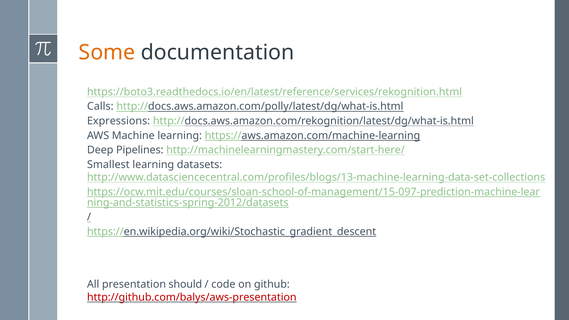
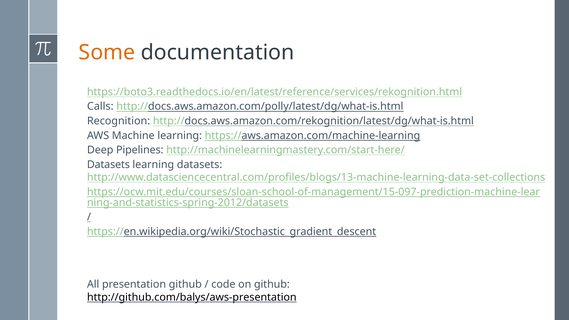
Expressions: Expressions -> Recognition (119, 121)
Smallest: Smallest -> Datasets (108, 165)
presentation should: should -> github (185, 285)
http://github.com/balys/aws-presentation colour: red -> black (192, 297)
